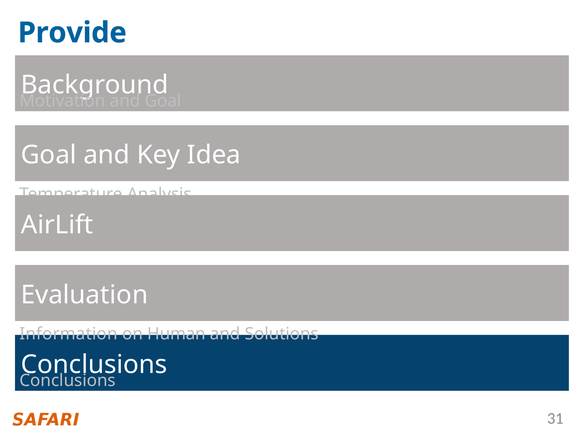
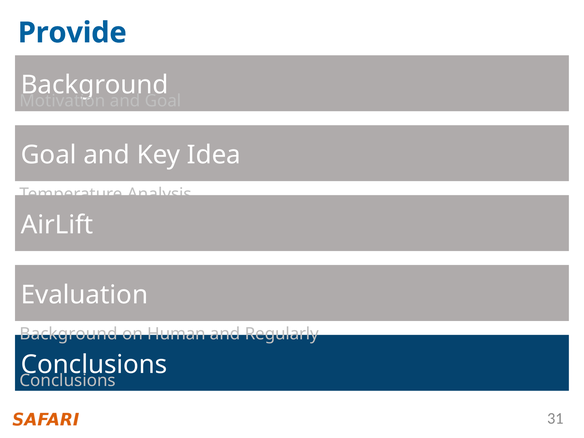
Information: Information -> Background (69, 334)
Solutions: Solutions -> Regularly (282, 334)
